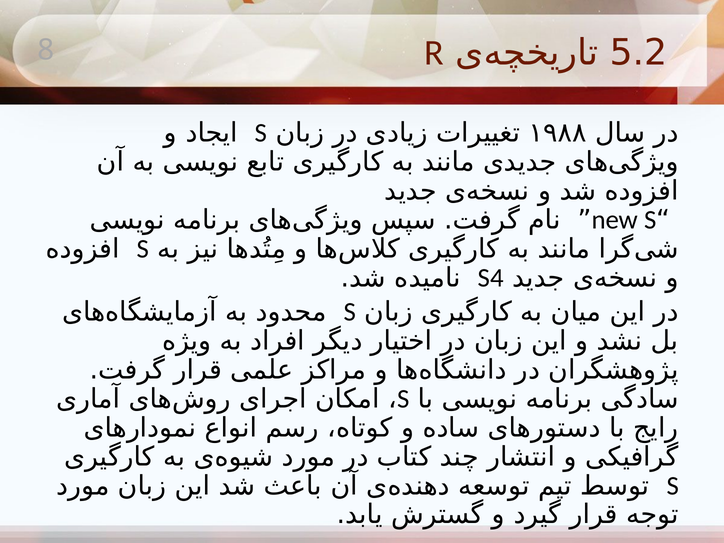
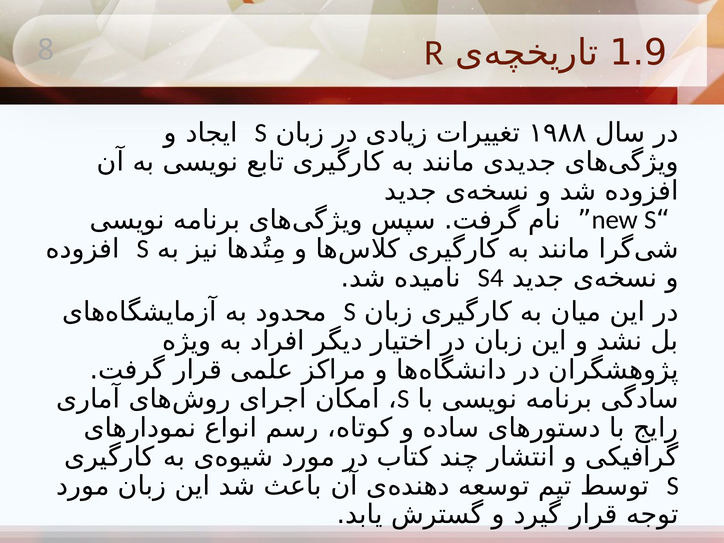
5.2: 5.2 -> 1.9 (639, 53)
